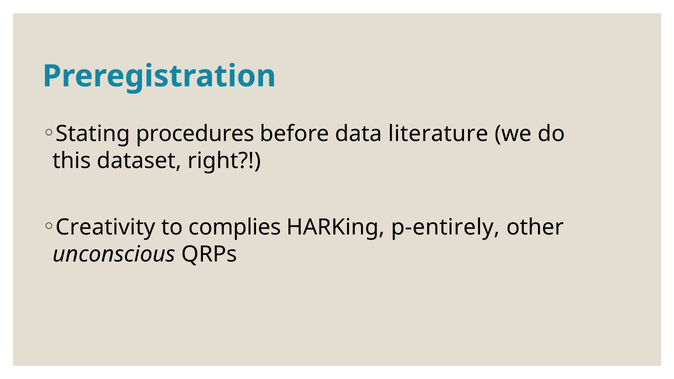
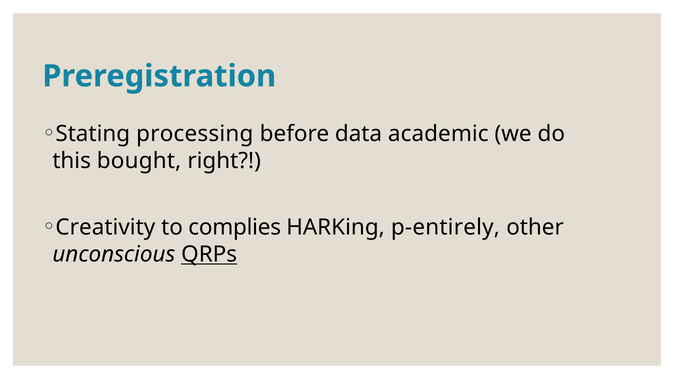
procedures: procedures -> processing (195, 134)
literature: literature -> academic (438, 134)
dataset: dataset -> bought (139, 161)
QRPs underline: none -> present (209, 254)
